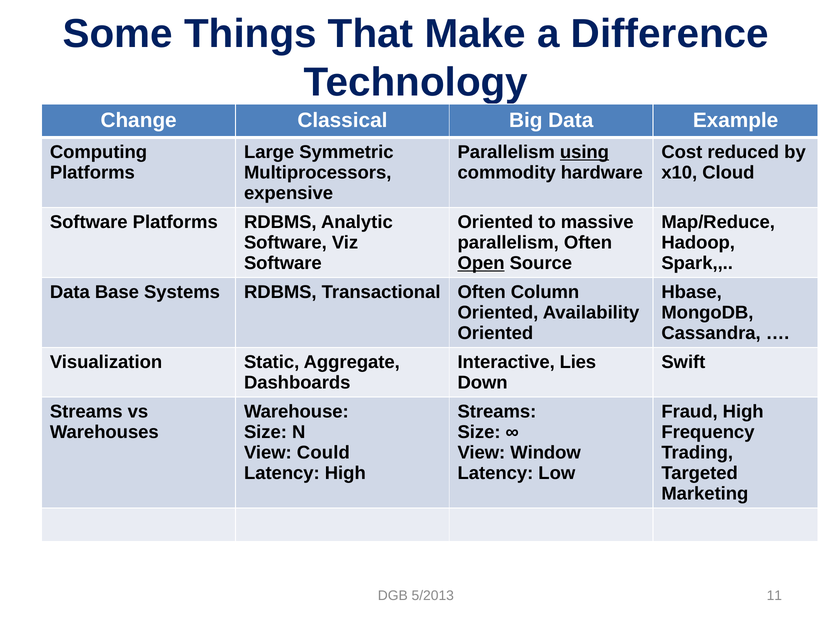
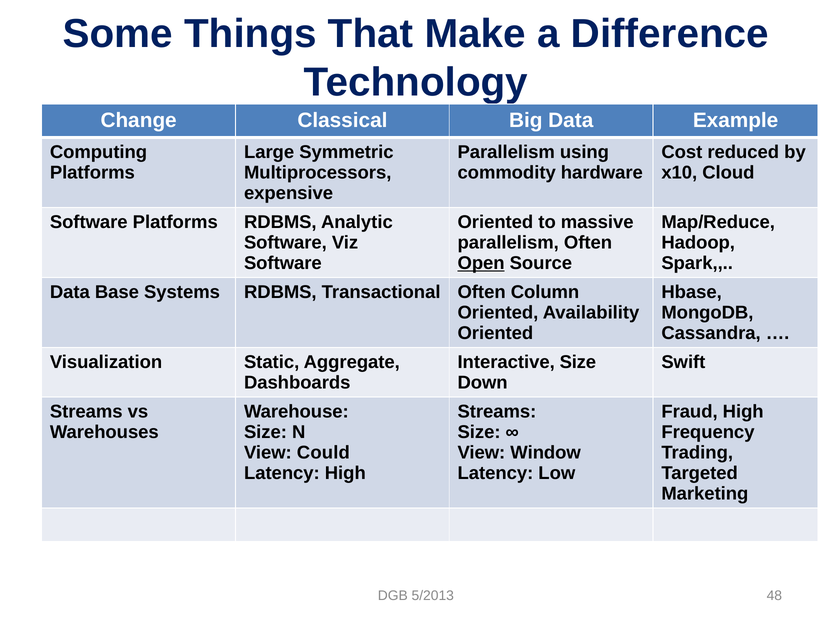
using underline: present -> none (584, 152)
Interactive Lies: Lies -> Size (578, 362)
11: 11 -> 48 (774, 596)
